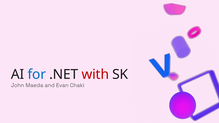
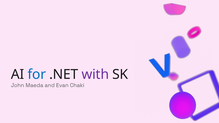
with colour: red -> purple (95, 74)
